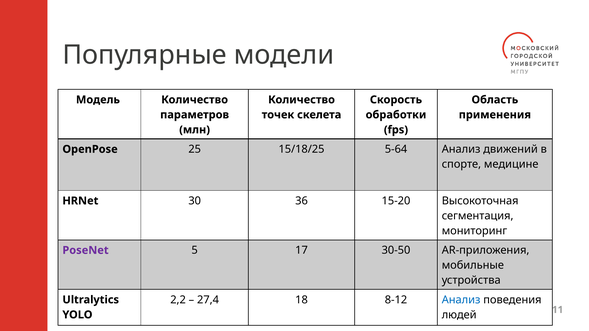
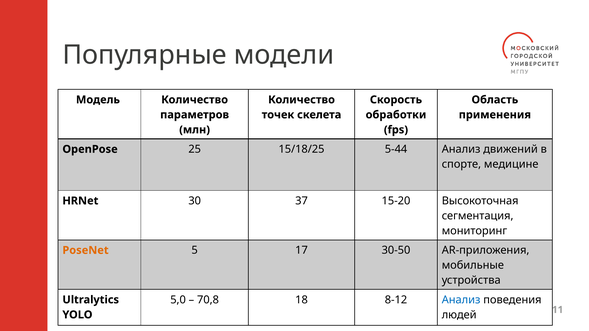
5-64: 5-64 -> 5-44 (396, 149)
36: 36 -> 37 (302, 201)
PoseNet colour: purple -> orange (86, 250)
2,2: 2,2 -> 5,0 (178, 300)
27,4: 27,4 -> 70,8 (208, 300)
